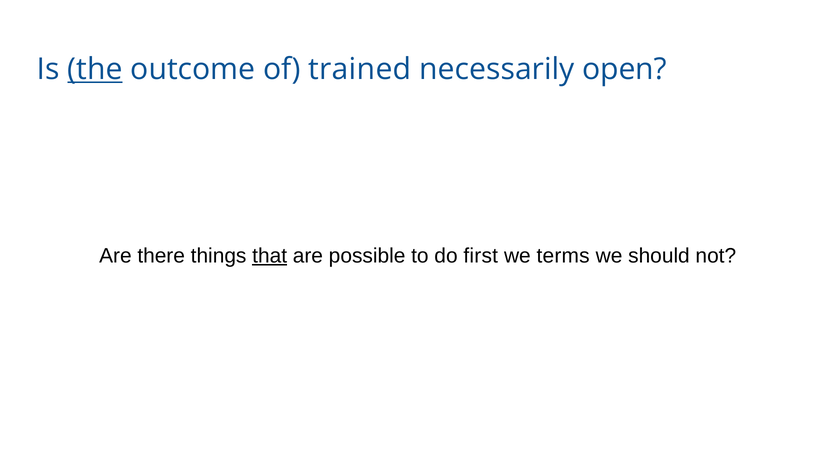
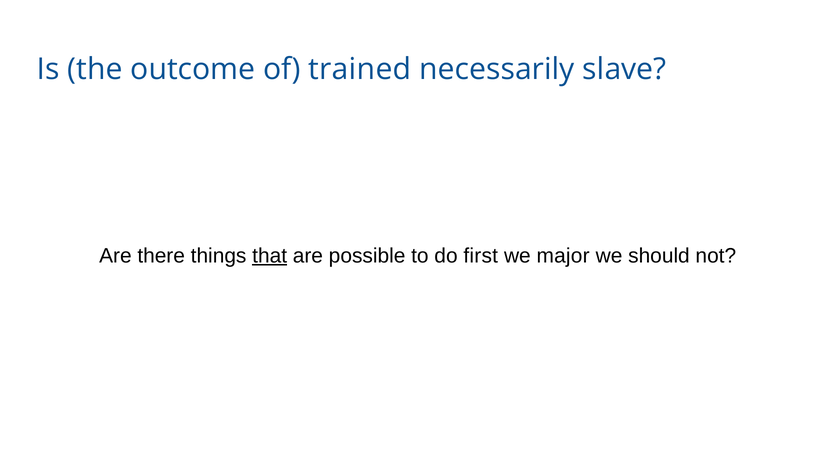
the underline: present -> none (95, 69)
open: open -> slave (624, 69)
terms: terms -> major (563, 256)
